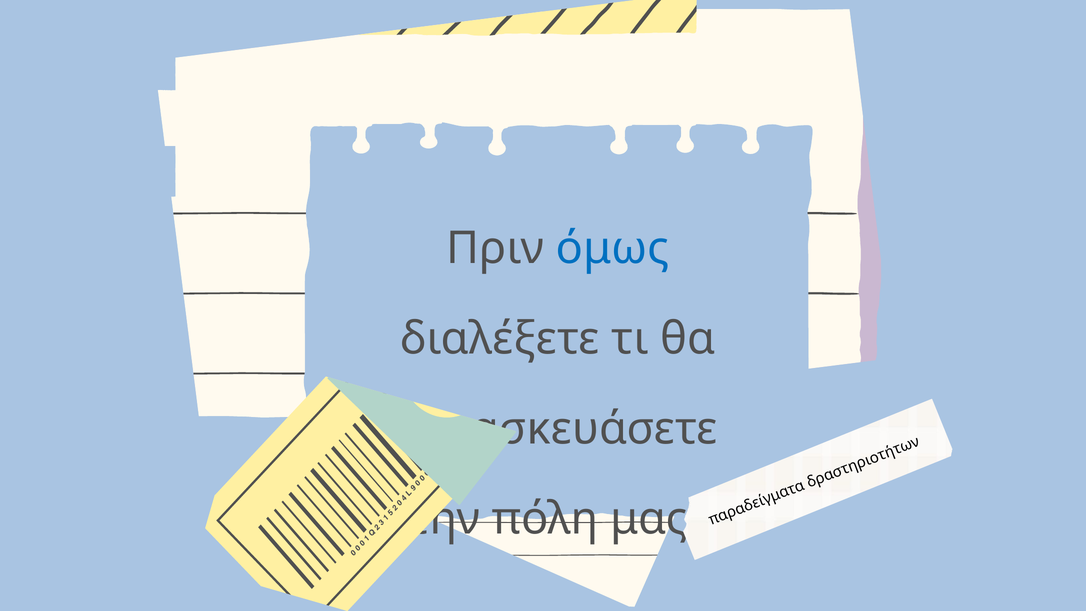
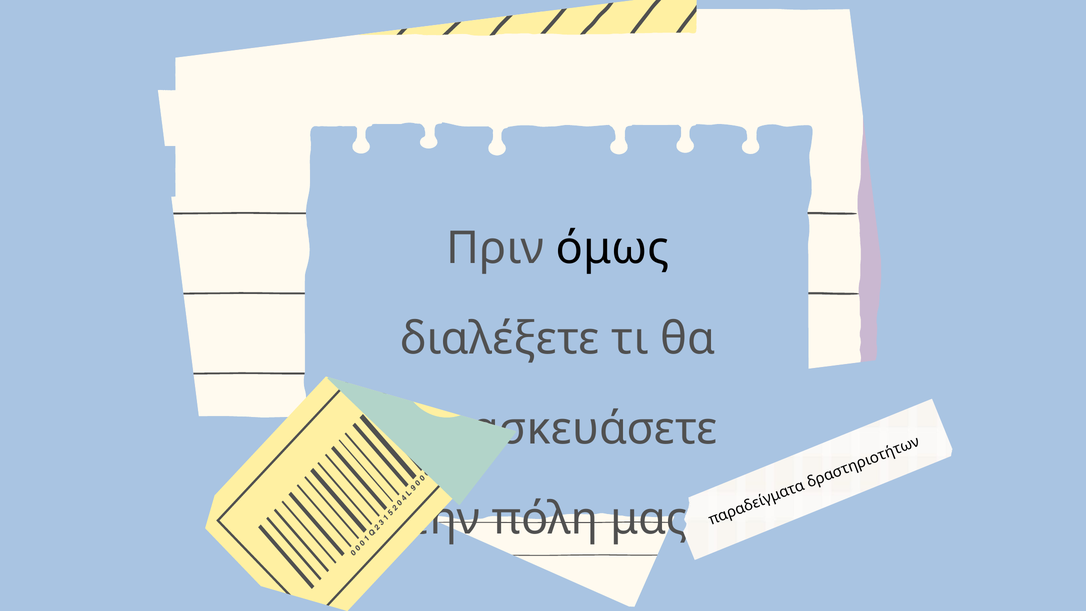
όμως colour: blue -> black (613, 248)
